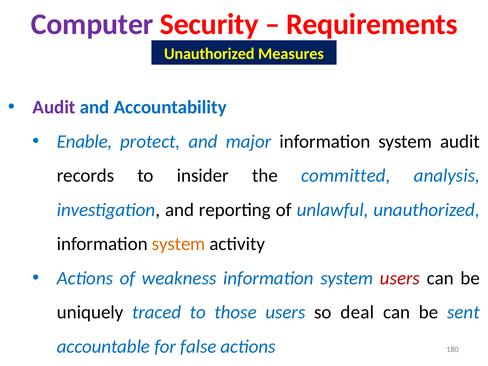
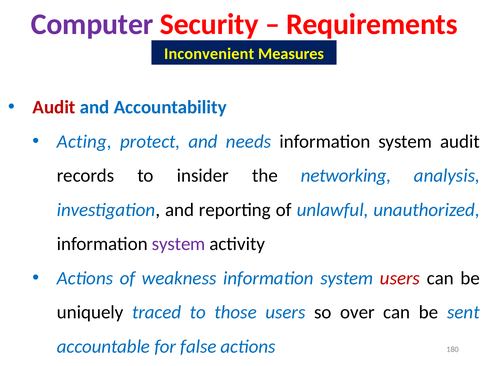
Unauthorized: Unauthorized -> Inconvenient (209, 54)
Audit colour: purple -> red (54, 107)
Enable: Enable -> Acting (84, 141)
major: major -> needs (249, 141)
committed: committed -> networking (346, 176)
system colour: orange -> purple (179, 244)
deal: deal -> over (357, 312)
